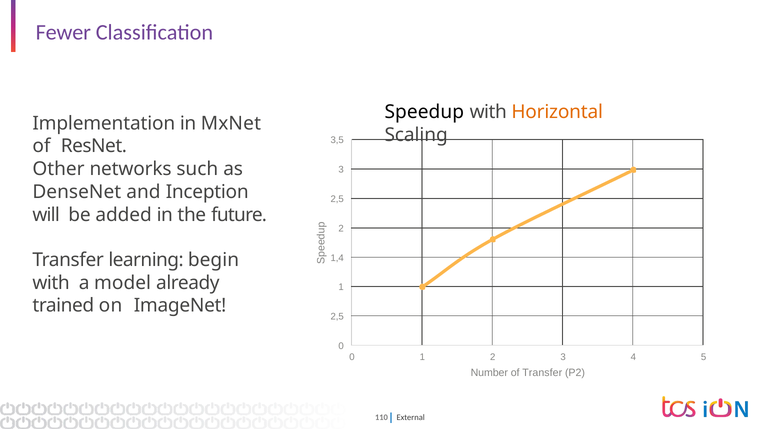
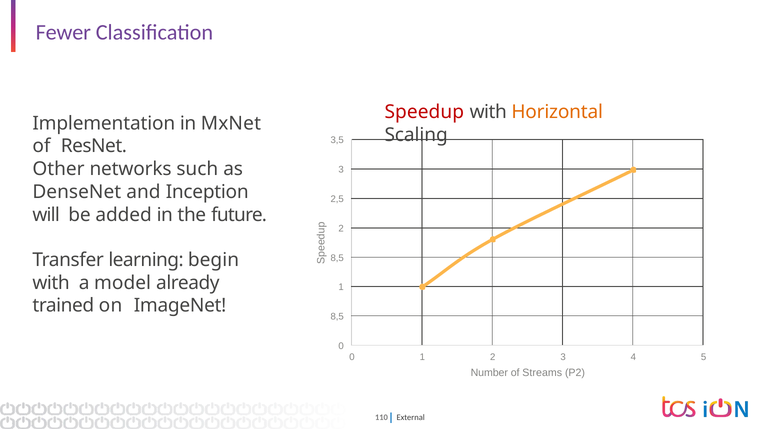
Speedup colour: black -> red (424, 112)
1,4: 1,4 -> 8,5 (337, 258)
2,5: 2,5 -> 8,5 (337, 317)
of Transfer: Transfer -> Streams (542, 373)
